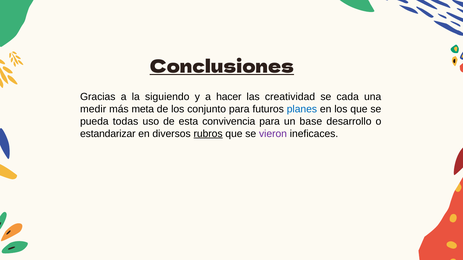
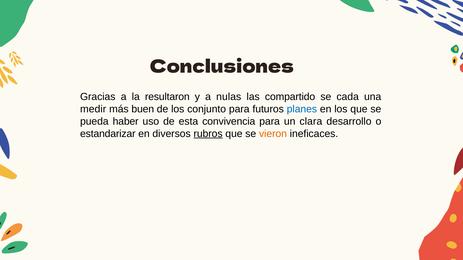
Conclusiones underline: present -> none (222, 67)
siguiendo: siguiendo -> resultaron (167, 97)
hacer: hacer -> nulas (229, 97)
creatividad: creatividad -> compartido (290, 97)
meta: meta -> buen (143, 109)
todas: todas -> haber (126, 122)
base: base -> clara (311, 122)
vieron colour: purple -> orange (273, 134)
